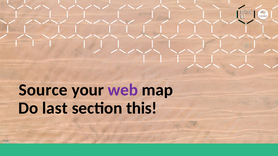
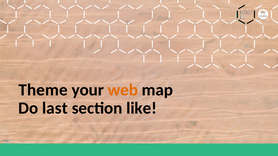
Source: Source -> Theme (43, 90)
web colour: purple -> orange (123, 90)
this: this -> like (142, 108)
